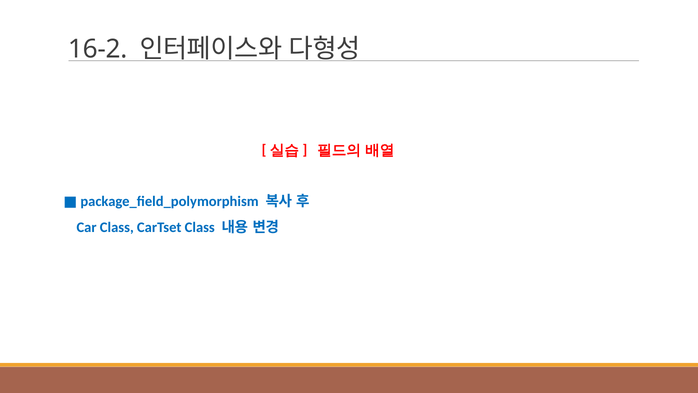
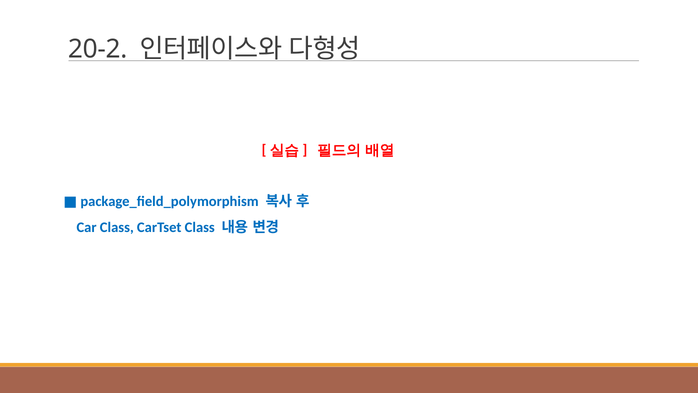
16-2: 16-2 -> 20-2 (98, 49)
